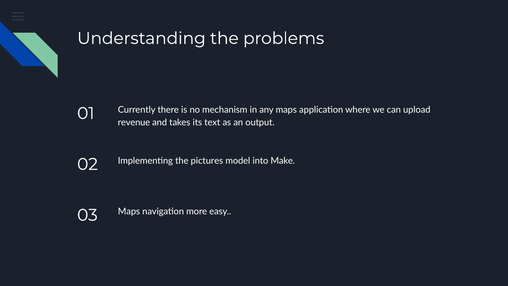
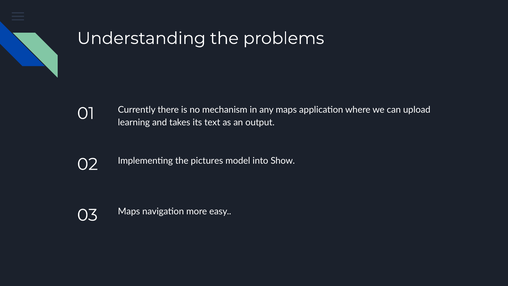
revenue: revenue -> learning (134, 122)
Make: Make -> Show (283, 161)
